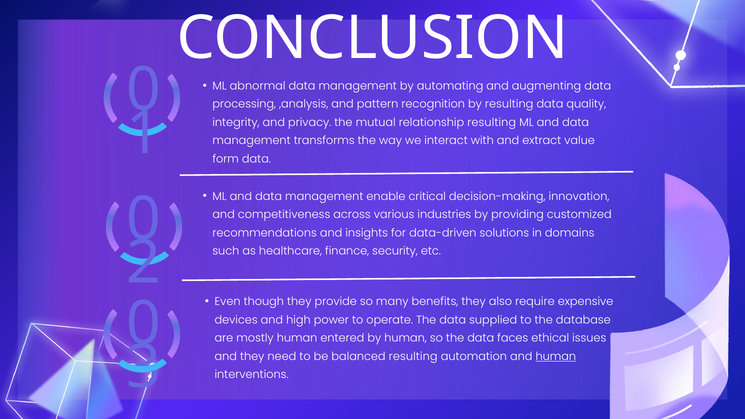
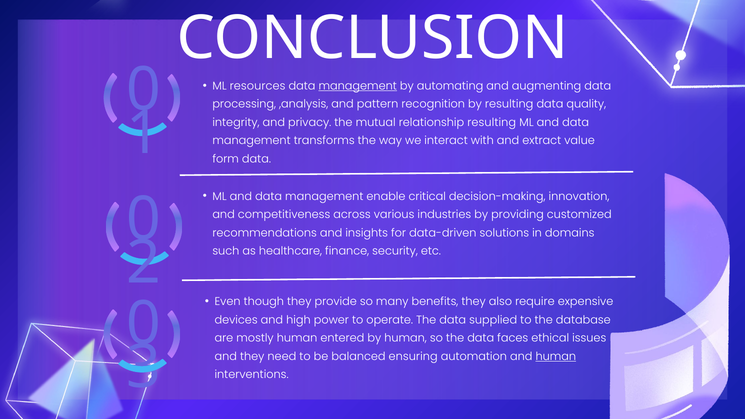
abnormal: abnormal -> resources (258, 86)
management underline: none -> present (358, 86)
balanced resulting: resulting -> ensuring (413, 356)
